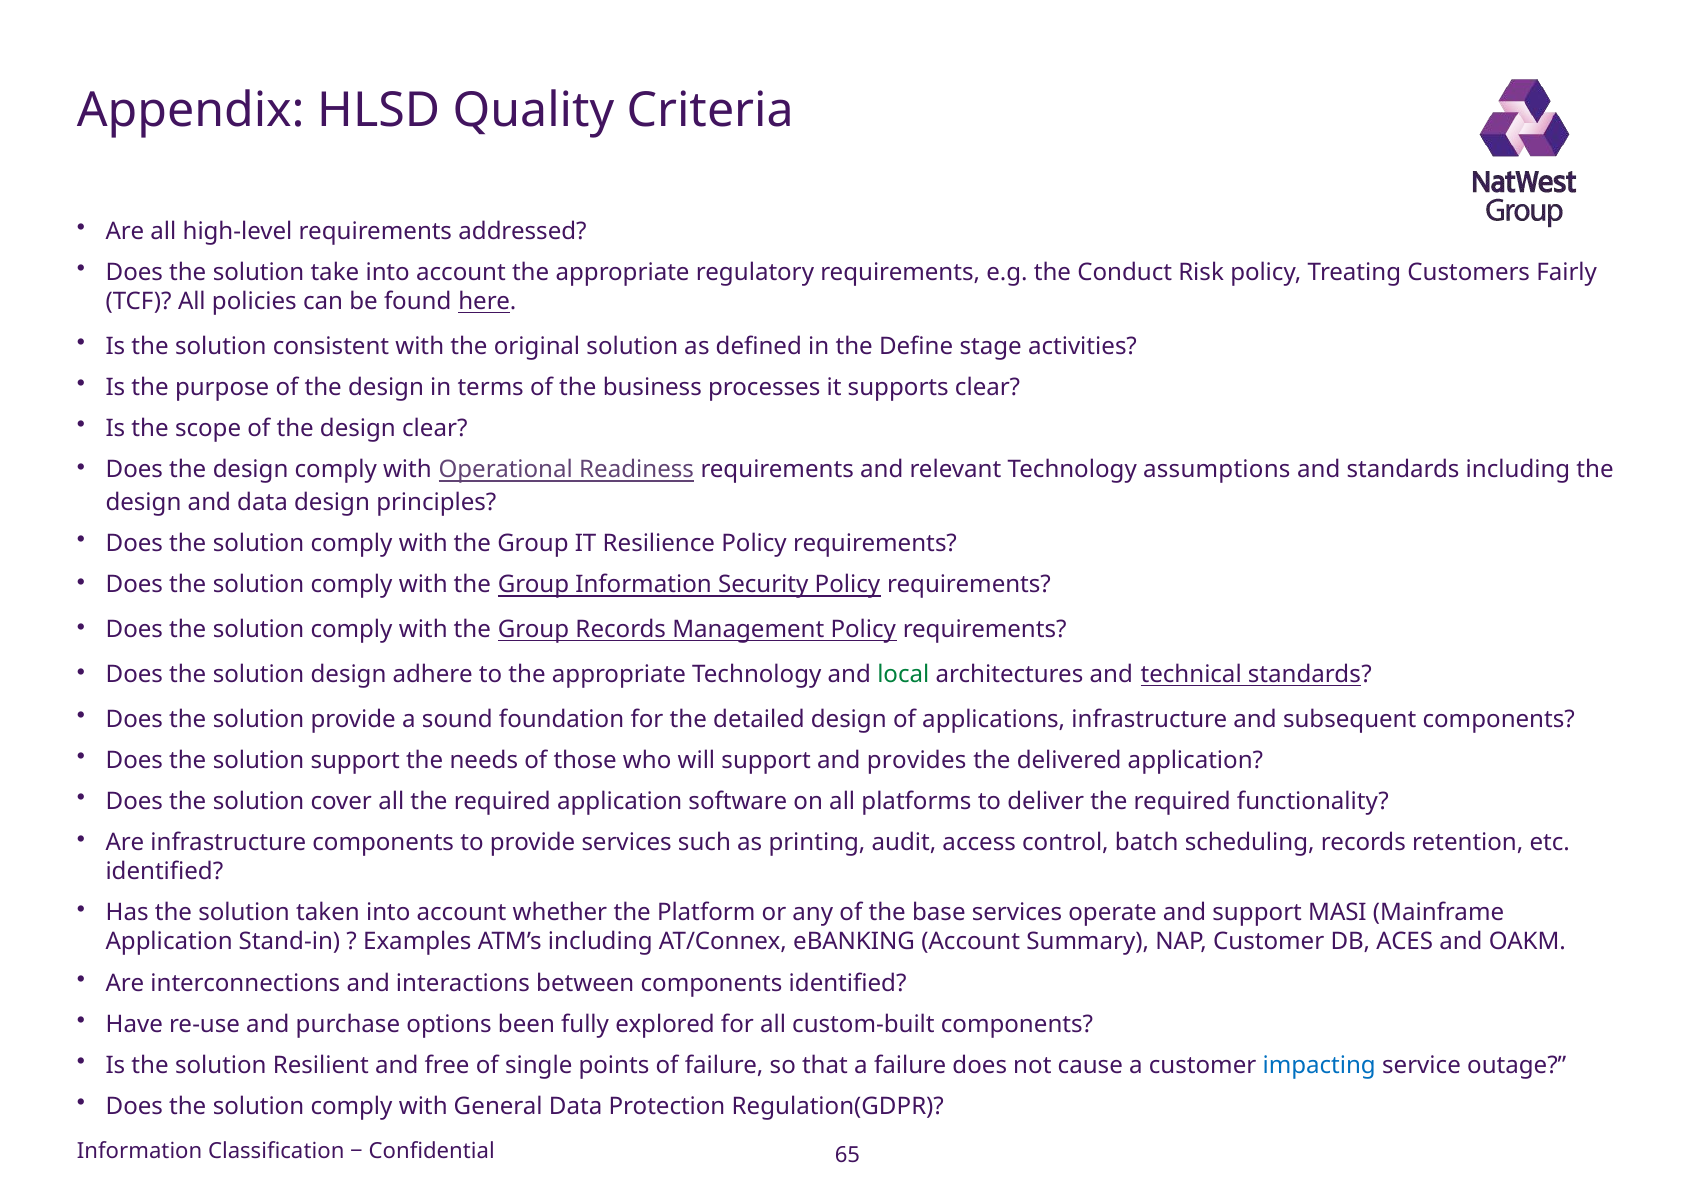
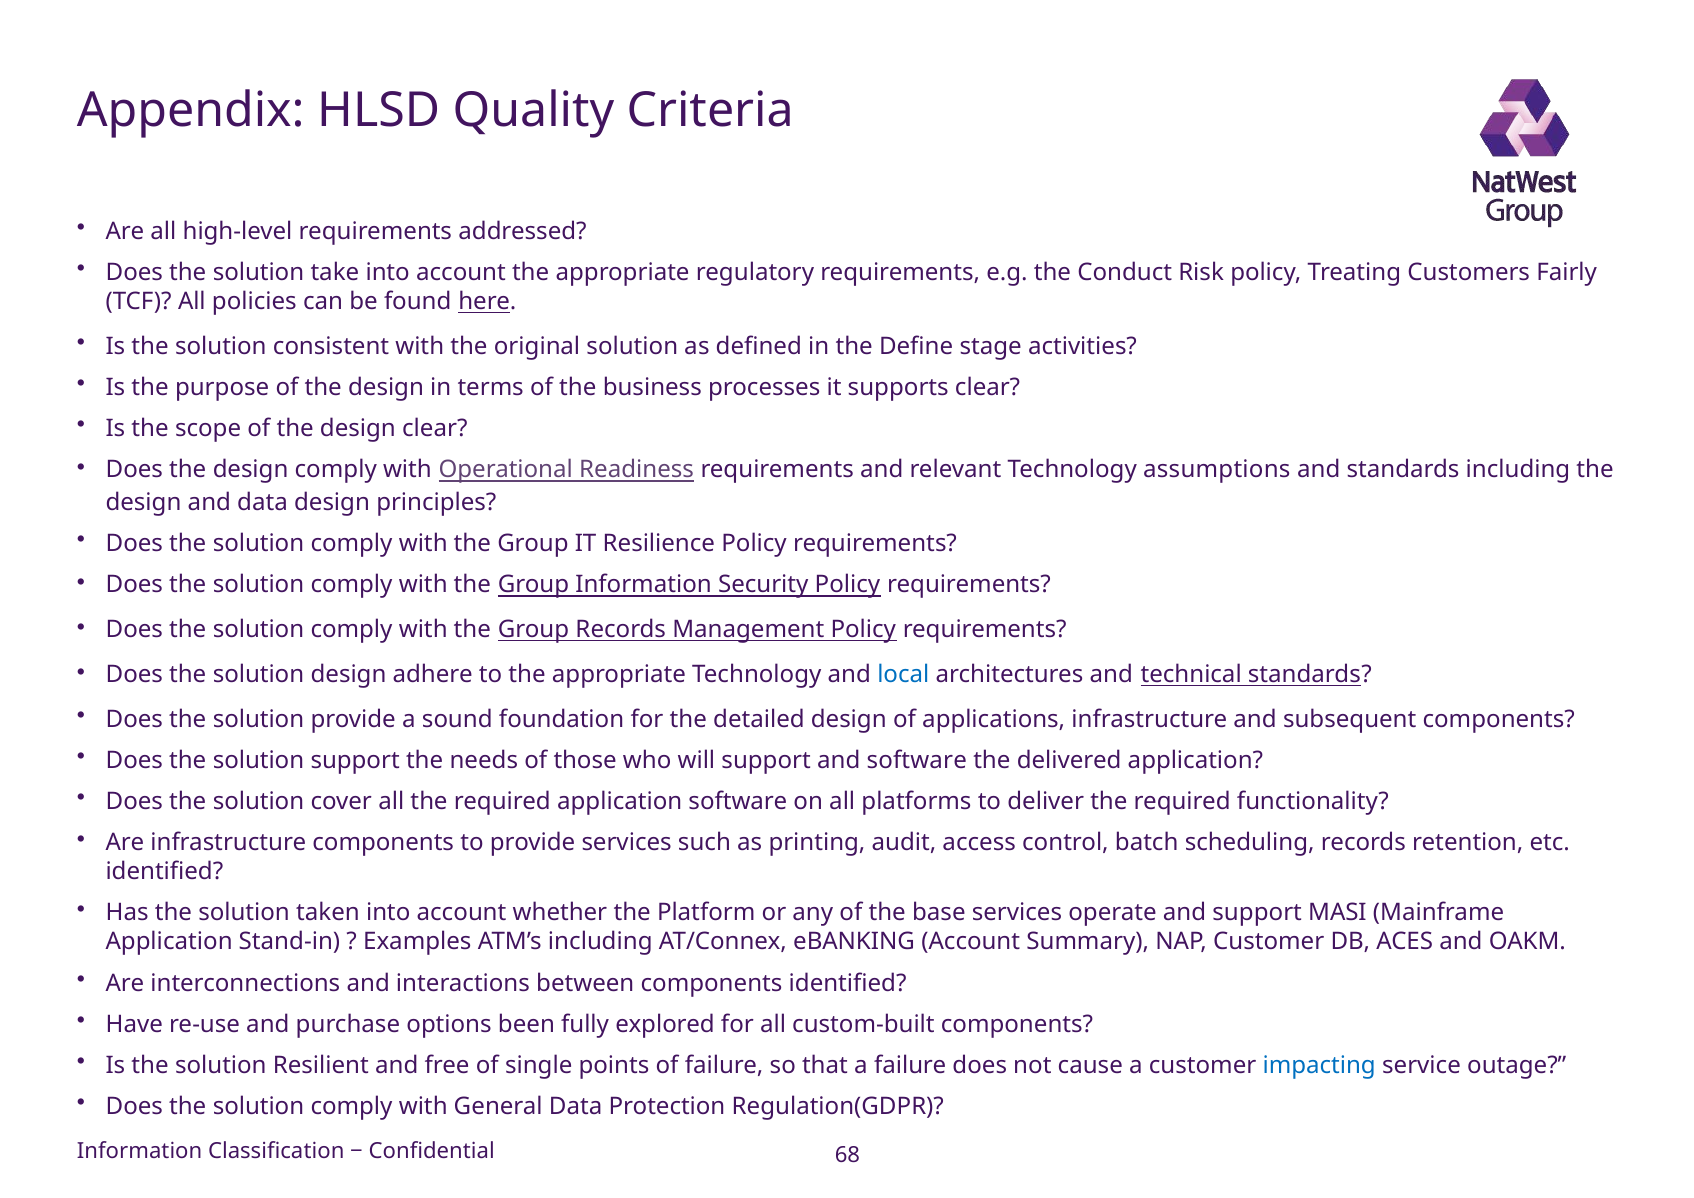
local colour: green -> blue (903, 675)
and provides: provides -> software (917, 761)
65: 65 -> 68 (847, 1155)
